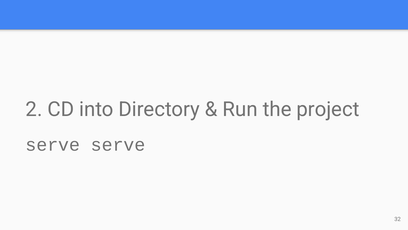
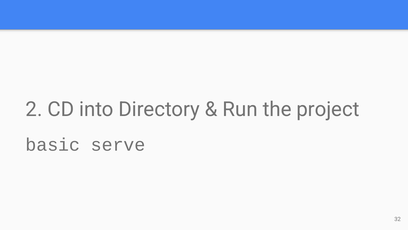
serve: serve -> basic (53, 145)
